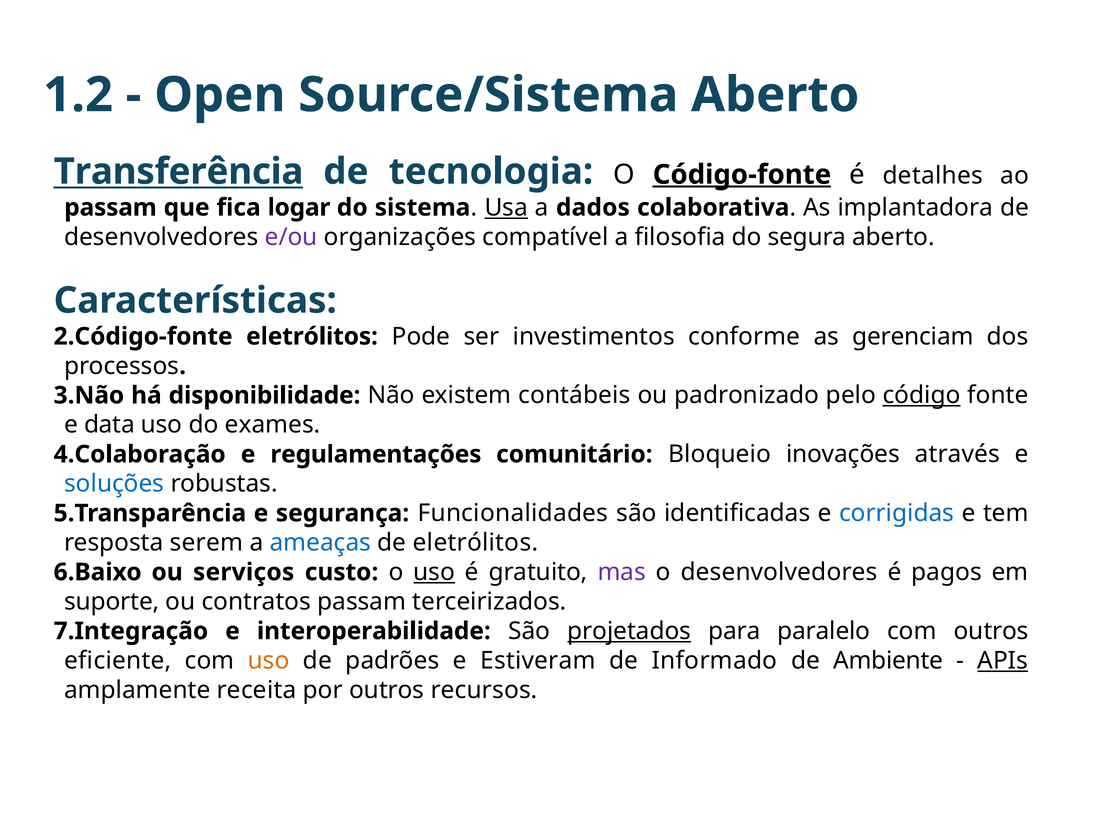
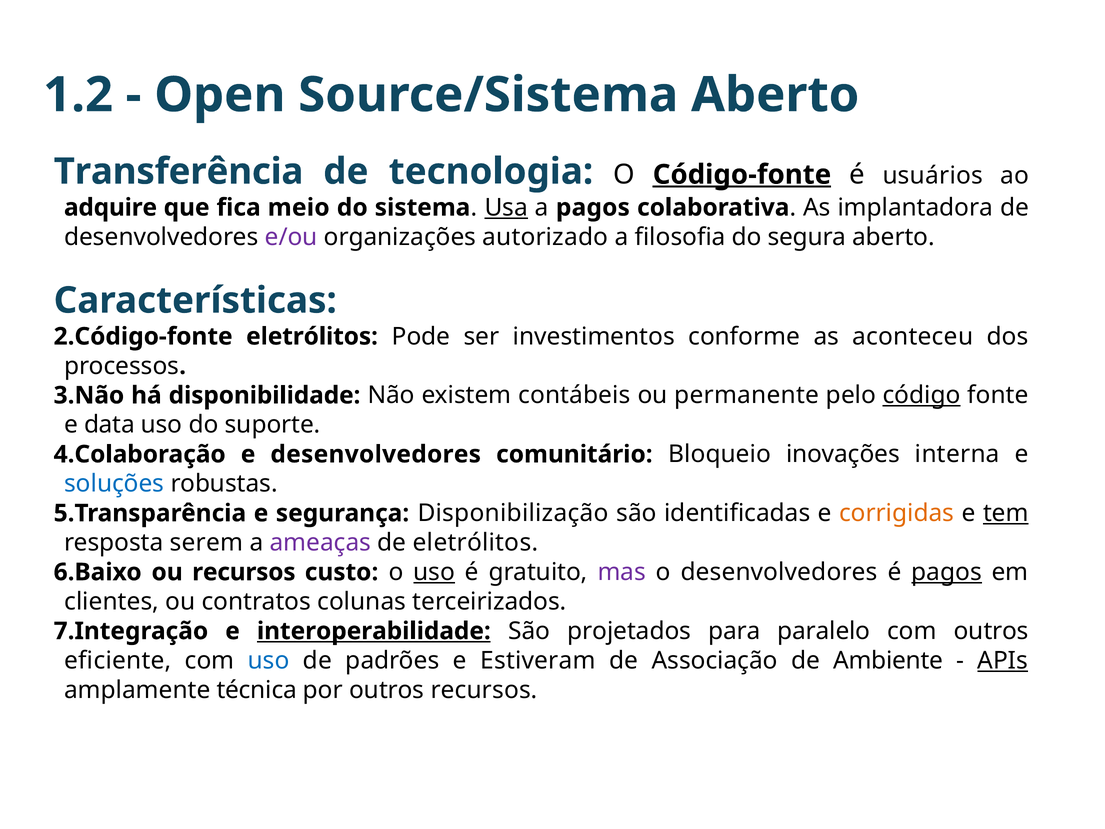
Transferência underline: present -> none (179, 172)
detalhes: detalhes -> usuários (933, 176)
passam: passam -> adquire (110, 207)
logar: logar -> meio (299, 207)
a dados: dados -> pagos (593, 207)
compatível: compatível -> autorizado (545, 237)
gerenciam: gerenciam -> aconteceu (913, 336)
padronizado: padronizado -> permanente (747, 395)
exames: exames -> suporte (273, 425)
e regulamentações: regulamentações -> desenvolvedores (376, 454)
através: através -> interna (957, 454)
Funcionalidades: Funcionalidades -> Disponibilização (513, 513)
corrigidas colour: blue -> orange (897, 513)
tem underline: none -> present (1006, 513)
ameaças colour: blue -> purple (320, 543)
ou serviços: serviços -> recursos (244, 572)
pagos underline: none -> present (947, 572)
suporte: suporte -> clientes (112, 601)
contratos passam: passam -> colunas (362, 601)
interoperabilidade underline: none -> present (374, 631)
projetados underline: present -> none (629, 631)
uso colour: orange -> blue (269, 660)
Informado: Informado -> Associação (715, 660)
receita: receita -> técnica (257, 690)
